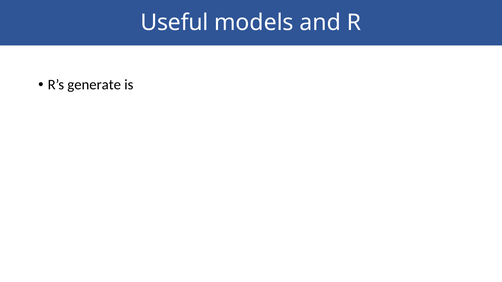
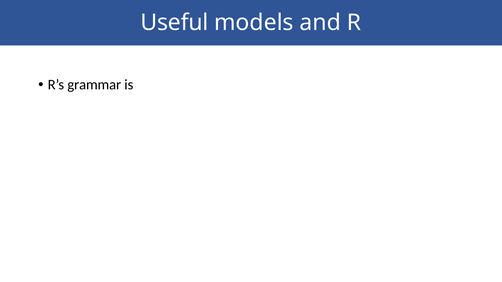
generate: generate -> grammar (94, 85)
